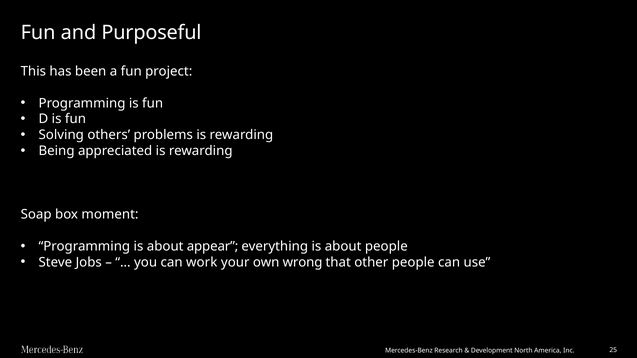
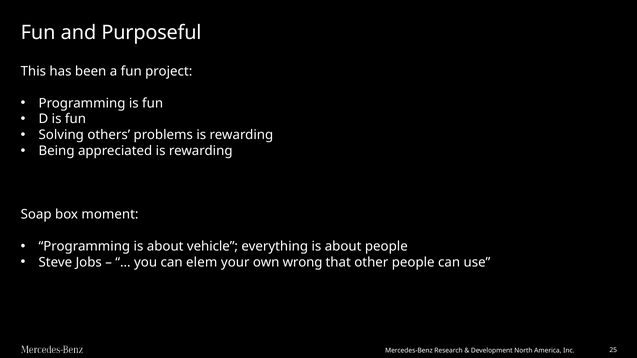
appear: appear -> vehicle (213, 247)
work: work -> elem (202, 263)
